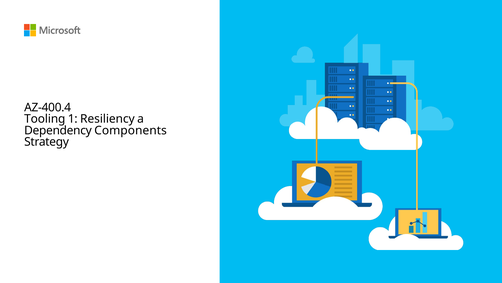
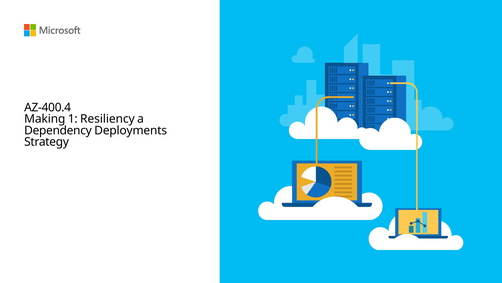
Tooling: Tooling -> Making (45, 119)
Components: Components -> Deployments (131, 130)
